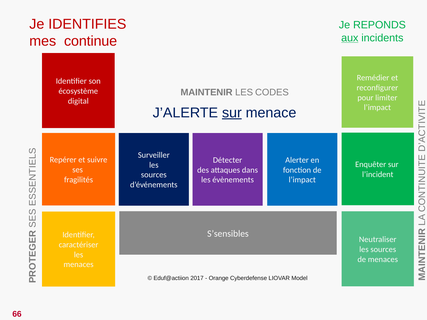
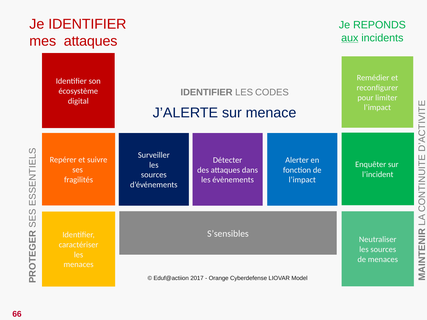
Je IDENTIFIES: IDENTIFIES -> IDENTIFIER (87, 24)
mes continue: continue -> attaques (91, 41)
MAINTENIR: MAINTENIR -> IDENTIFIER (207, 93)
sur underline: present -> none (232, 113)
